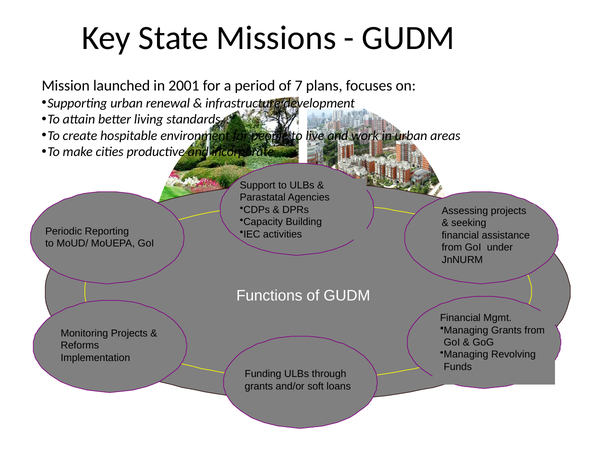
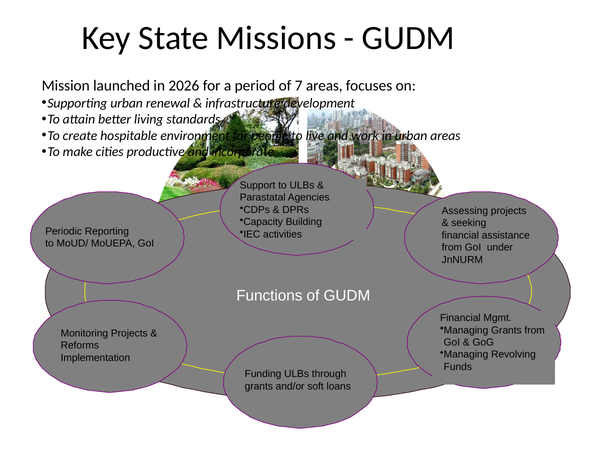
2001: 2001 -> 2026 (184, 86)
7 plans: plans -> areas (324, 86)
